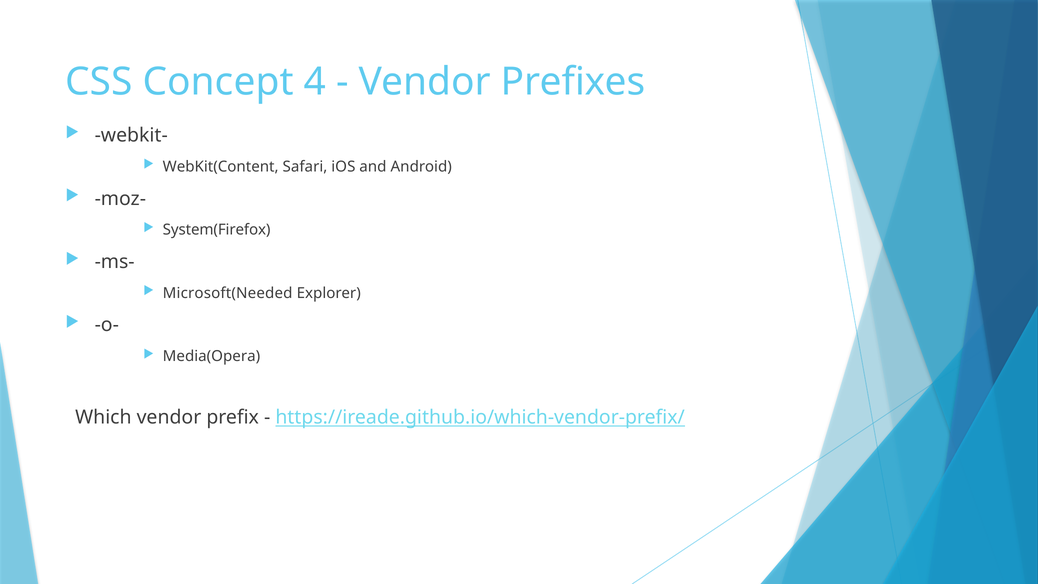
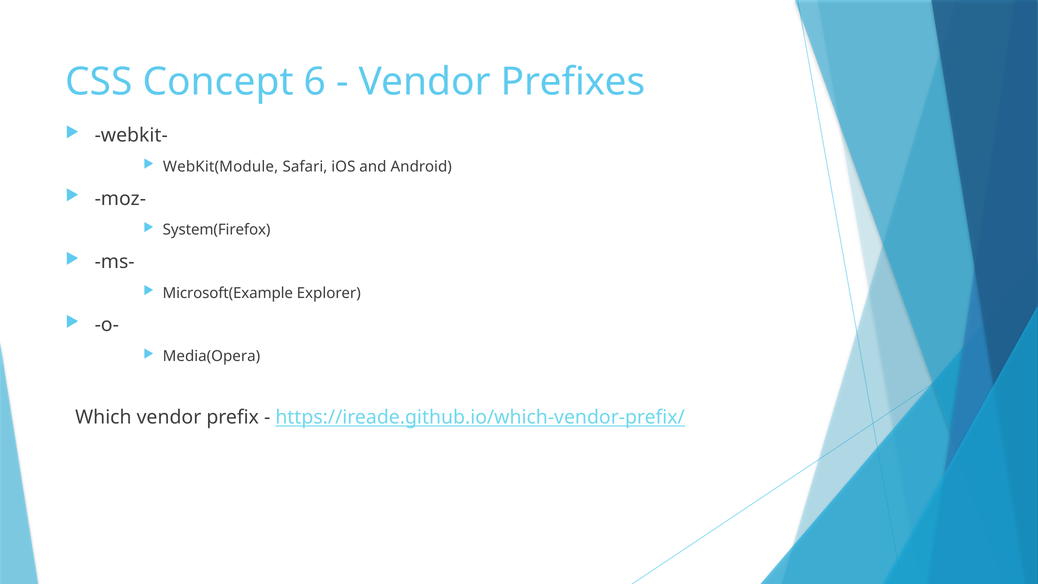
4: 4 -> 6 (315, 82)
WebKit(Content: WebKit(Content -> WebKit(Module (221, 167)
Microsoft(Needed: Microsoft(Needed -> Microsoft(Example (228, 293)
